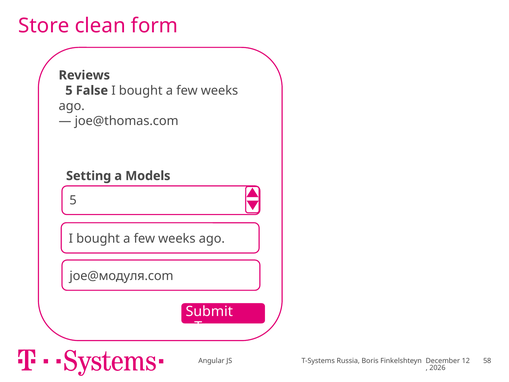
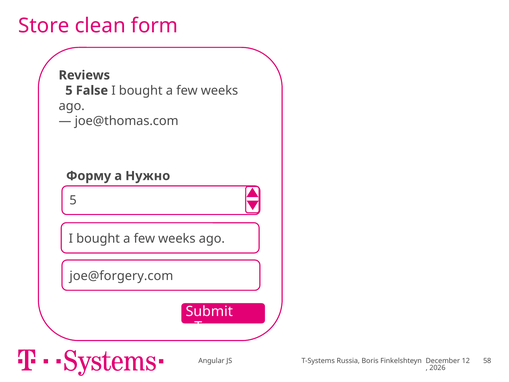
Setting: Setting -> Форму (89, 176)
Models: Models -> Нужно (148, 176)
joe@модуля.com: joe@модуля.com -> joe@forgery.com (121, 276)
